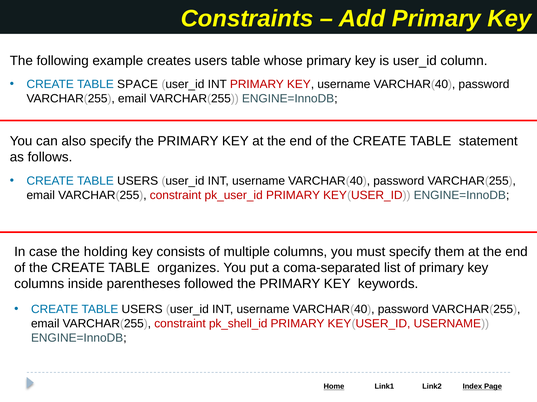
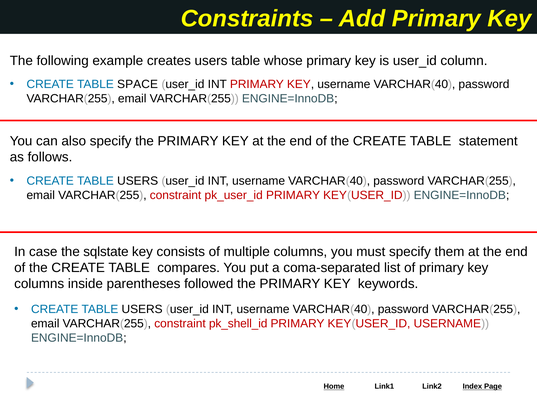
holding: holding -> sqlstate (106, 252)
organizes: organizes -> compares (189, 268)
